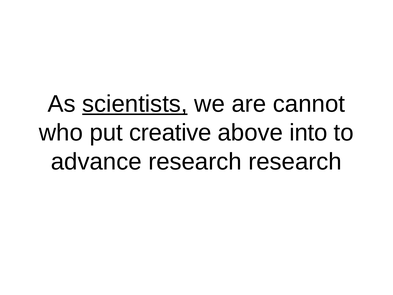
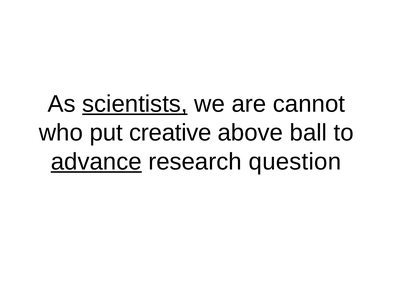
into: into -> ball (308, 133)
advance underline: none -> present (96, 162)
research research: research -> question (295, 162)
